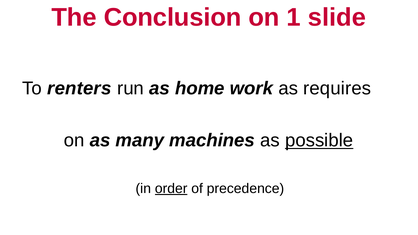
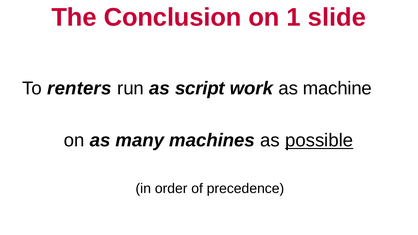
home: home -> script (200, 89)
requires: requires -> machine (337, 89)
order underline: present -> none (171, 189)
